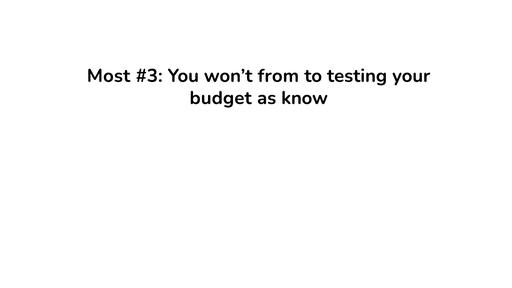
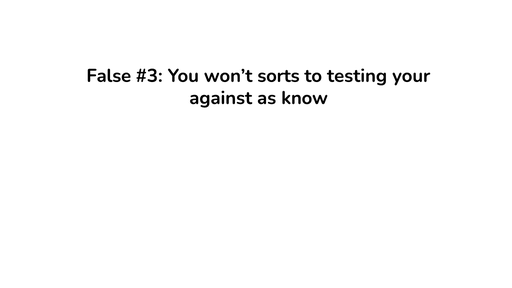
Most: Most -> False (109, 76)
from: from -> sorts (278, 76)
budget: budget -> against (221, 98)
